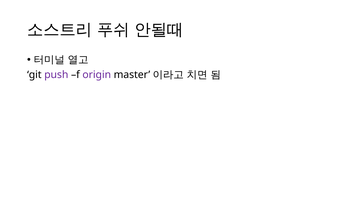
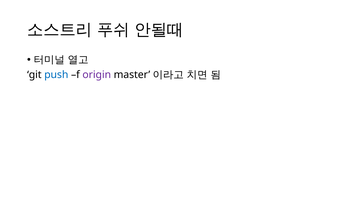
push colour: purple -> blue (56, 75)
